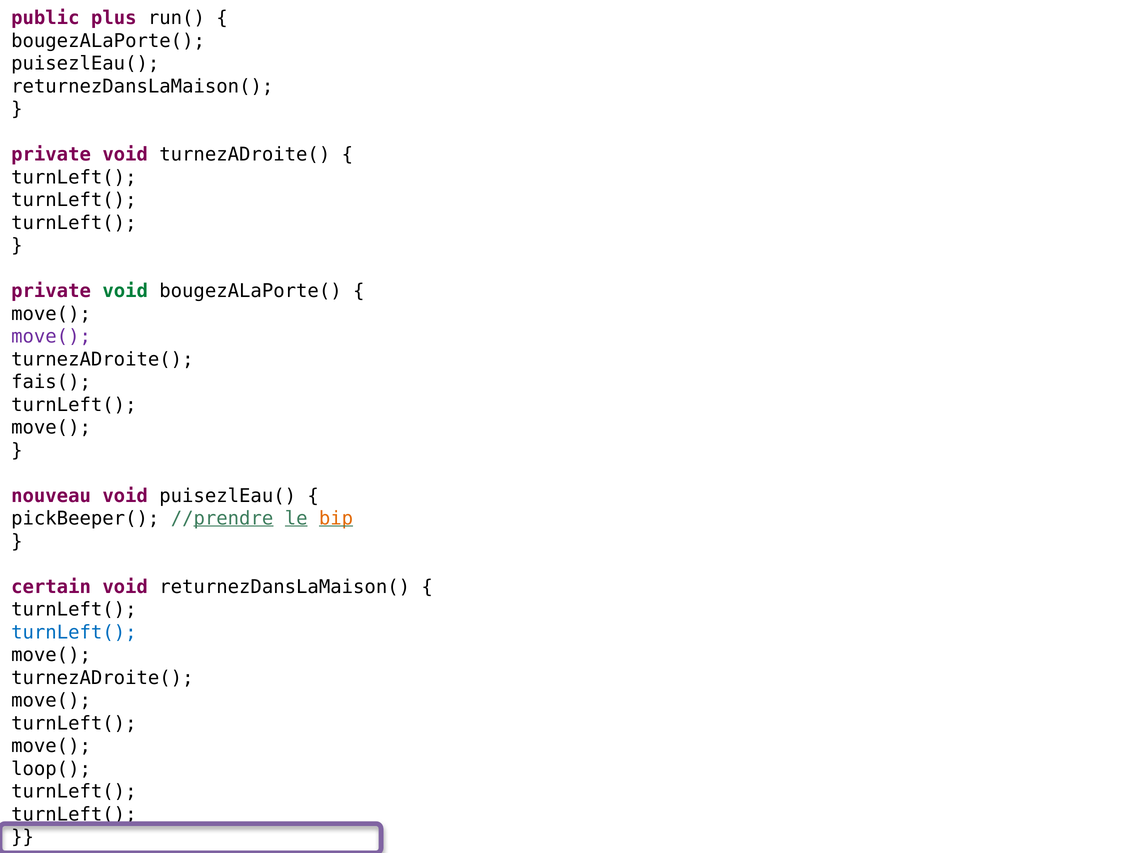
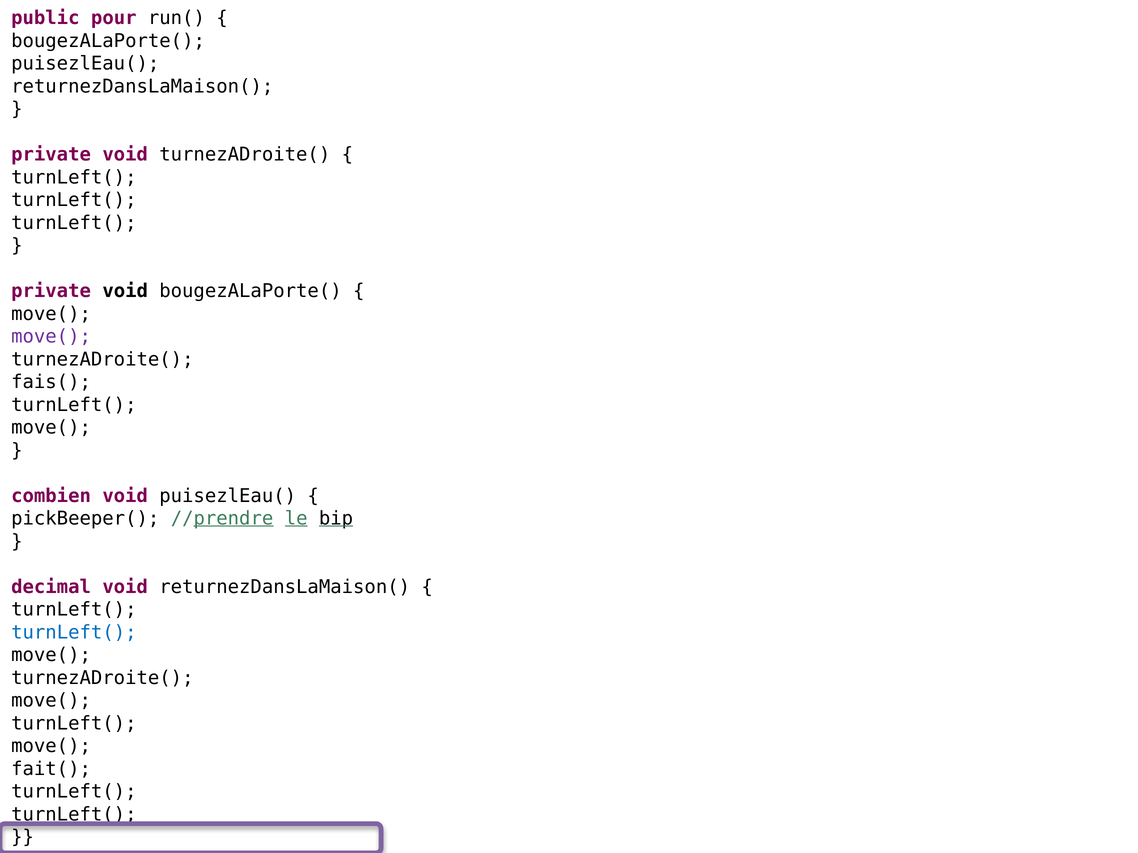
plus: plus -> pour (114, 18)
void colour: green -> black (125, 291)
nouveau: nouveau -> combien (51, 496)
bip colour: orange -> black (336, 519)
certain: certain -> decimal (51, 587)
loop(: loop( -> fait( (51, 769)
